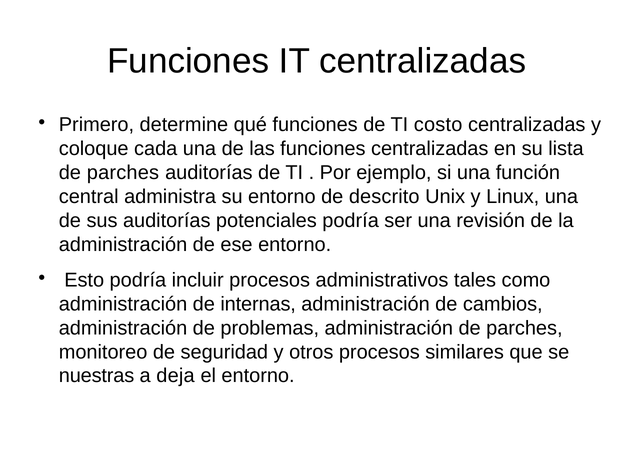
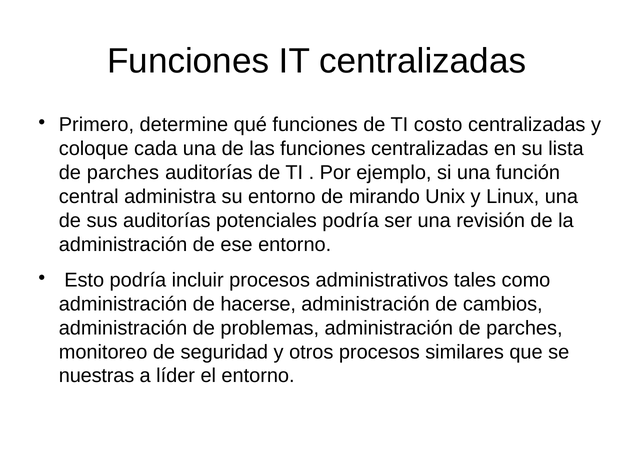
descrito: descrito -> mirando (384, 196)
internas: internas -> hacerse (258, 304)
deja: deja -> líder (176, 375)
